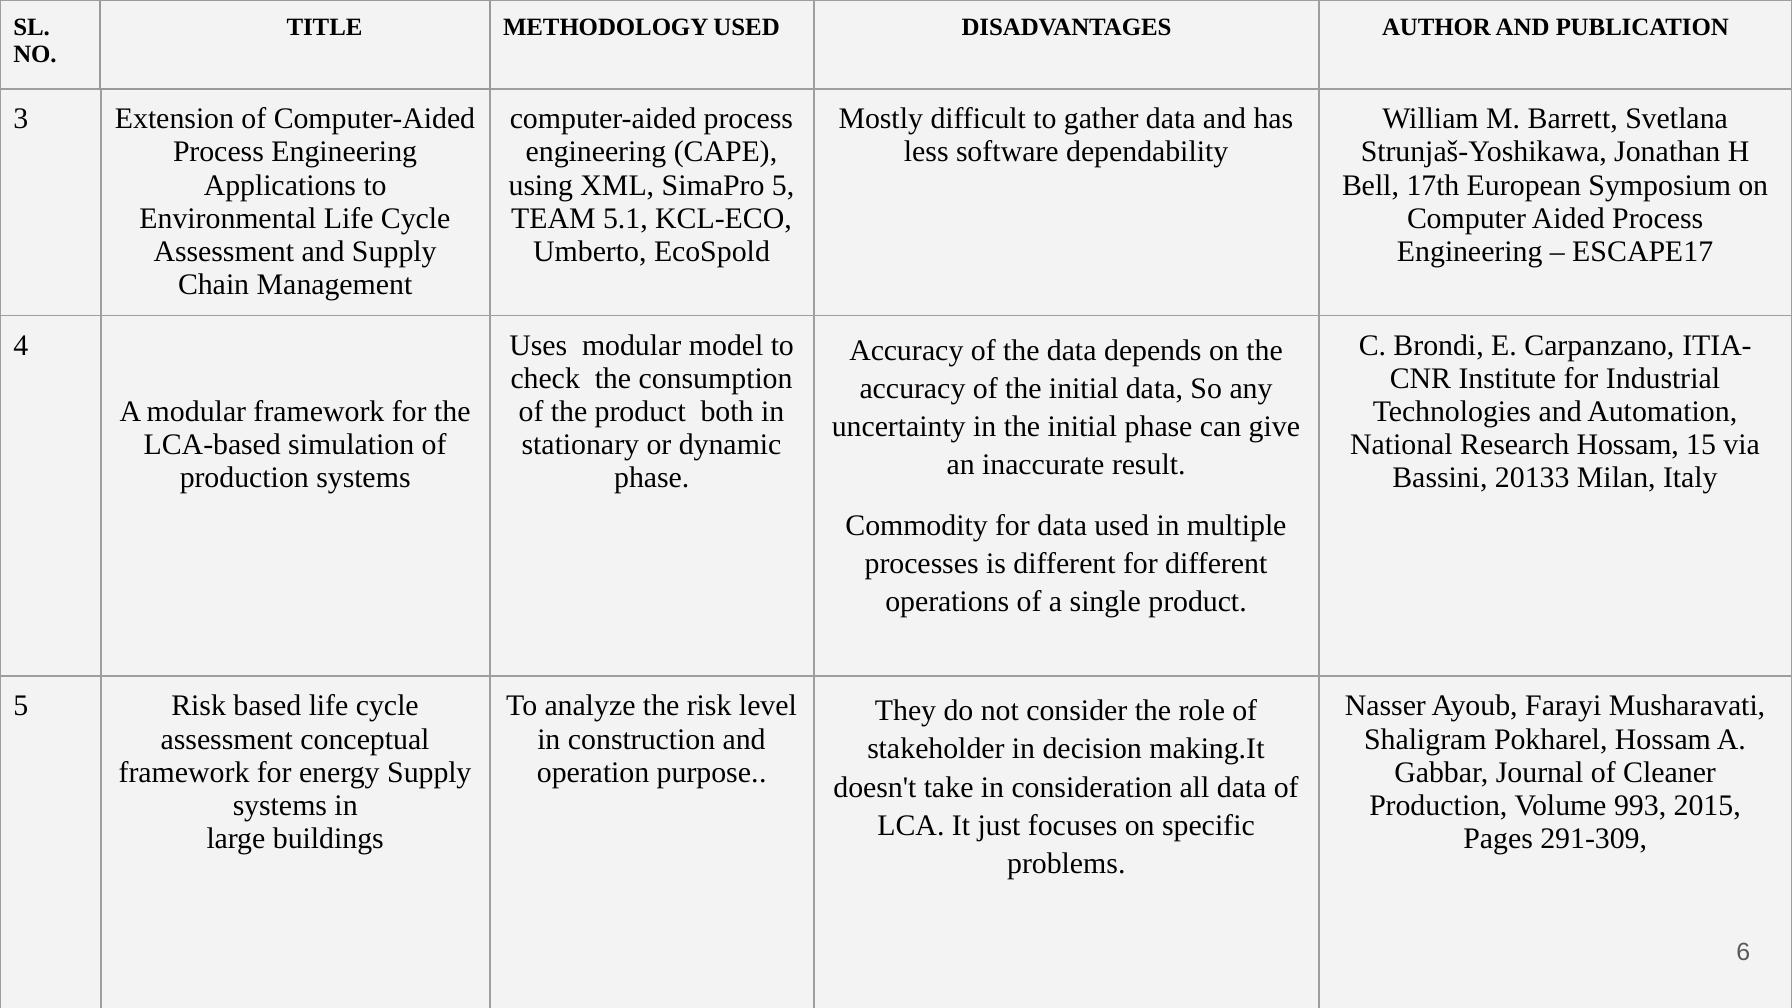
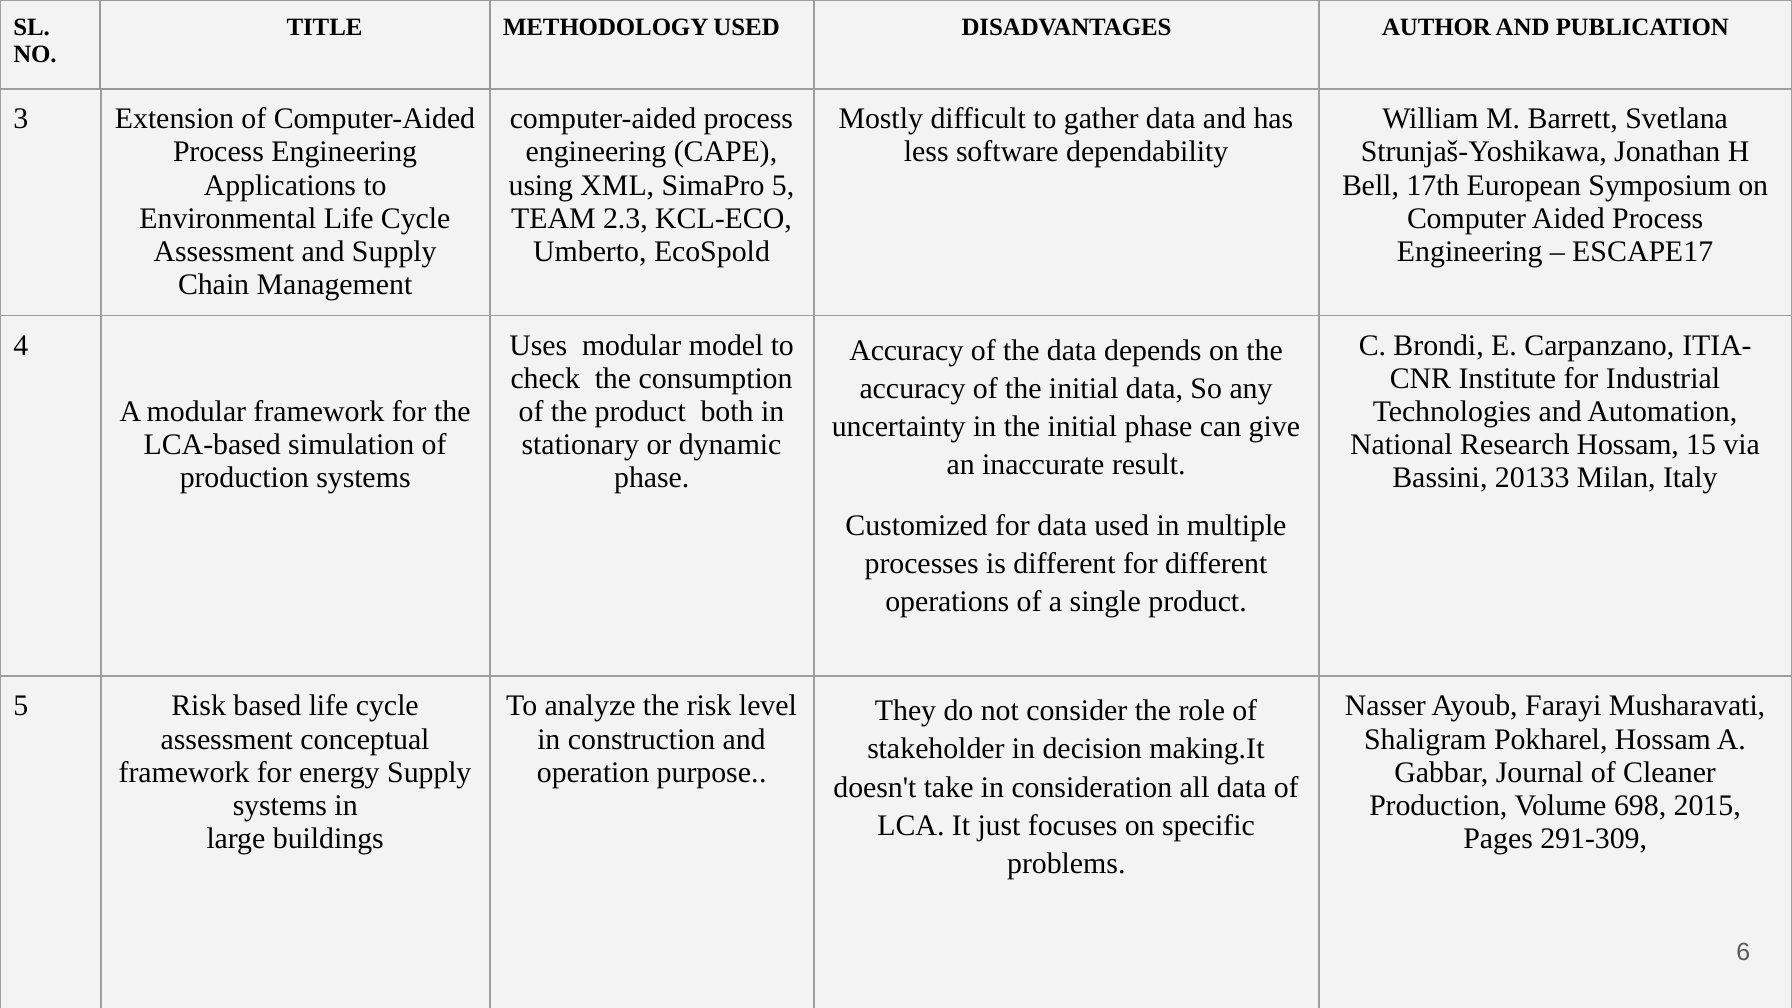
5.1: 5.1 -> 2.3 (625, 218)
Commodity: Commodity -> Customized (917, 525)
993: 993 -> 698 (1640, 806)
